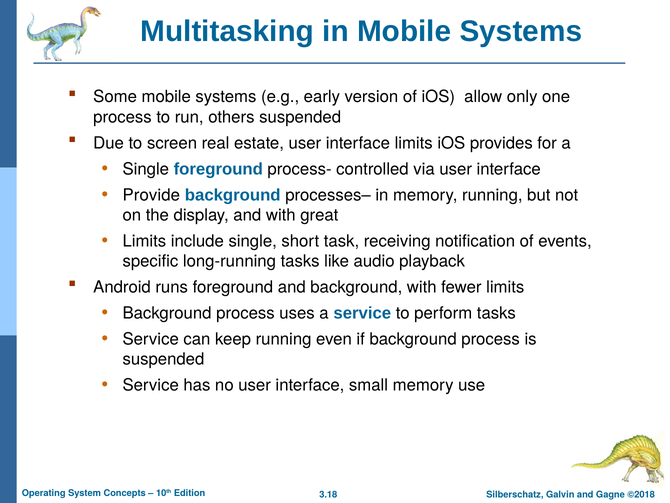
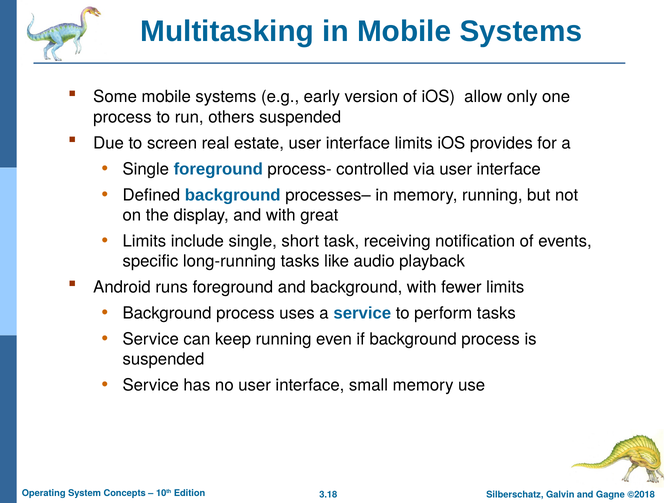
Provide: Provide -> Defined (151, 195)
